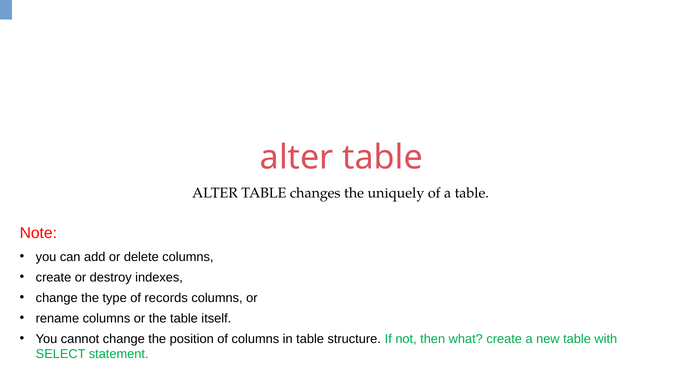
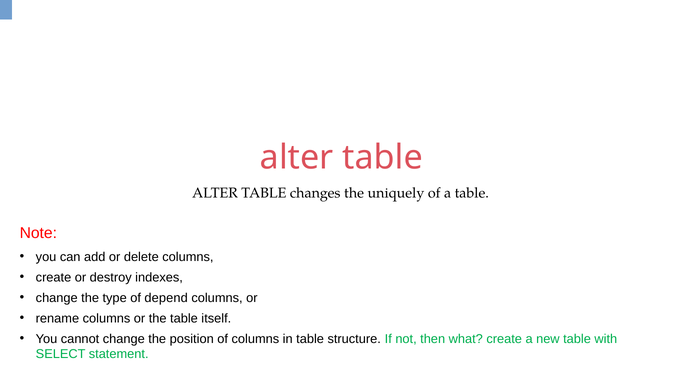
records: records -> depend (166, 298)
